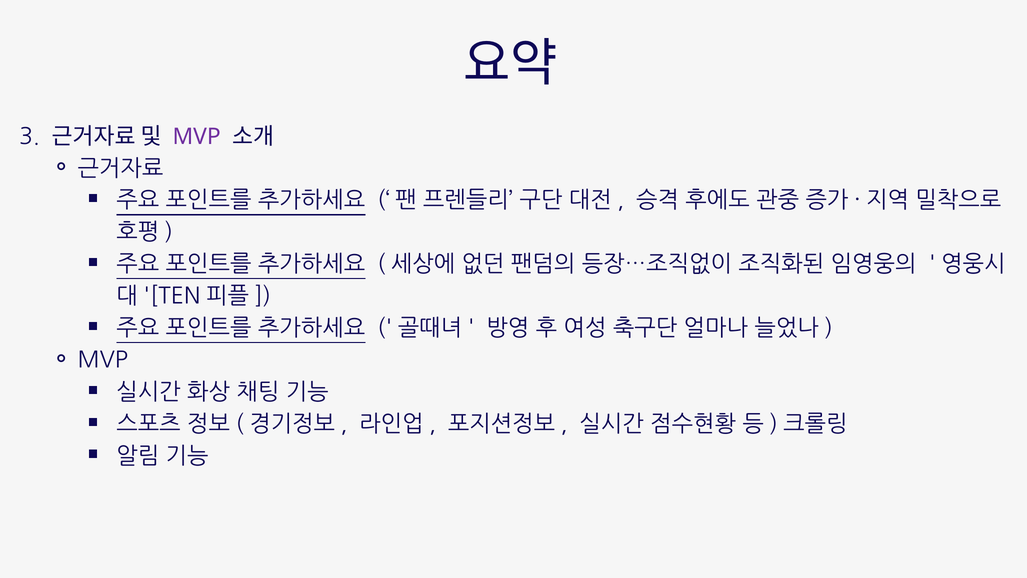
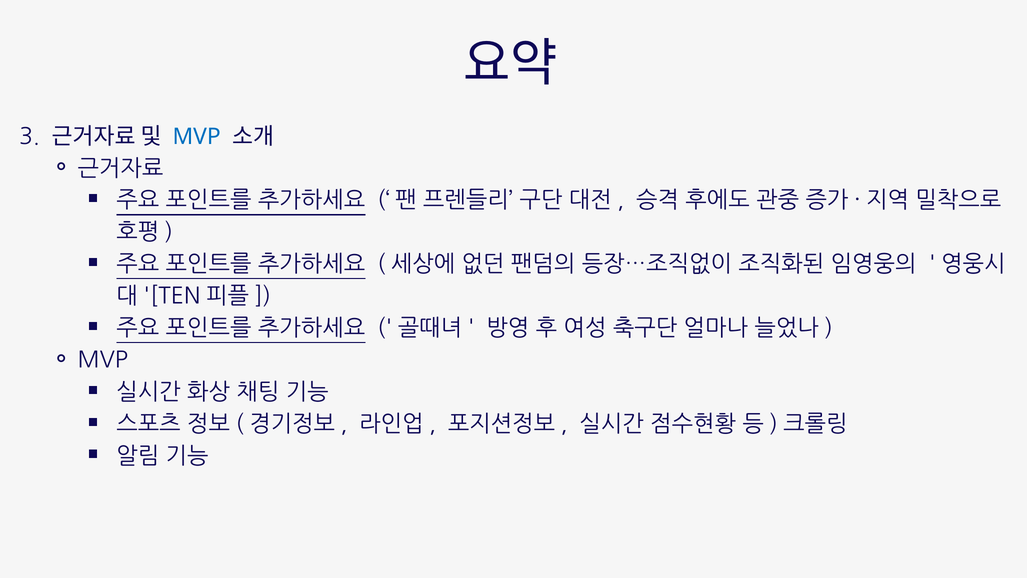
MVP colour: purple -> blue (197, 136)
